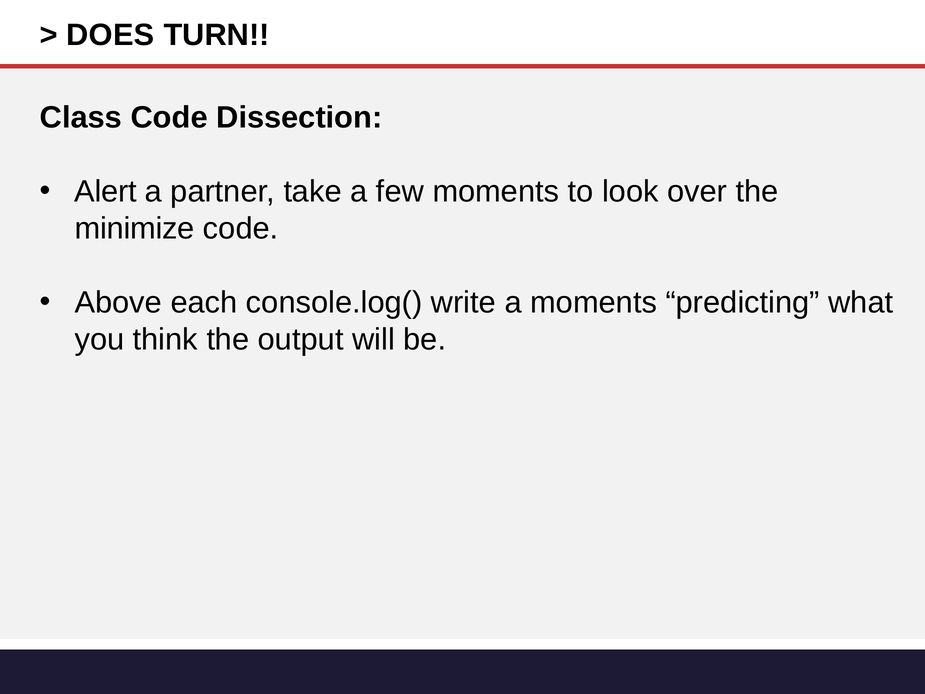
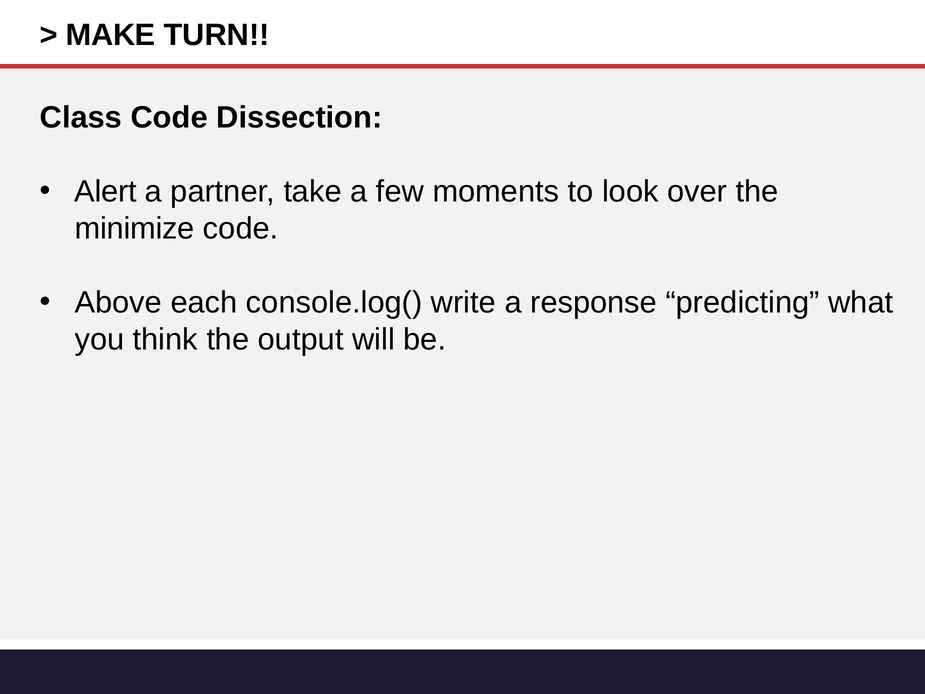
DOES: DOES -> MAKE (111, 35)
a moments: moments -> response (594, 303)
